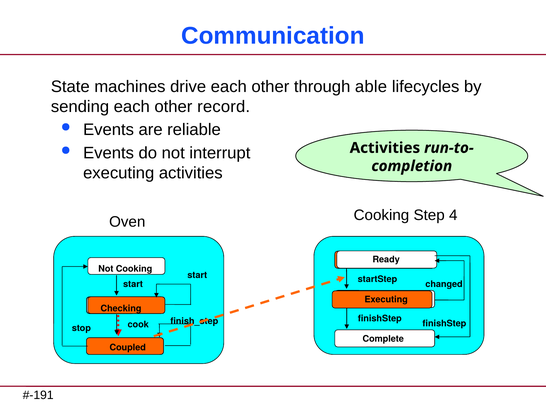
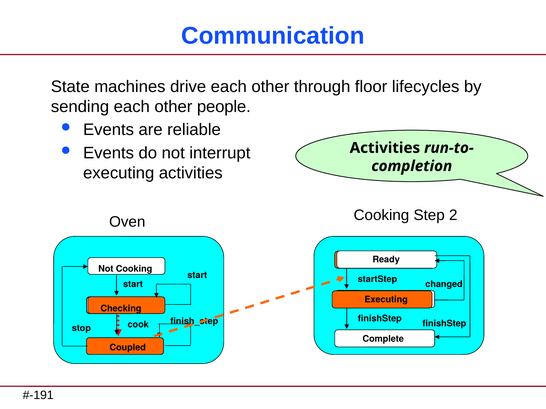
able: able -> floor (371, 87)
record: record -> people (224, 107)
4: 4 -> 2 (453, 215)
